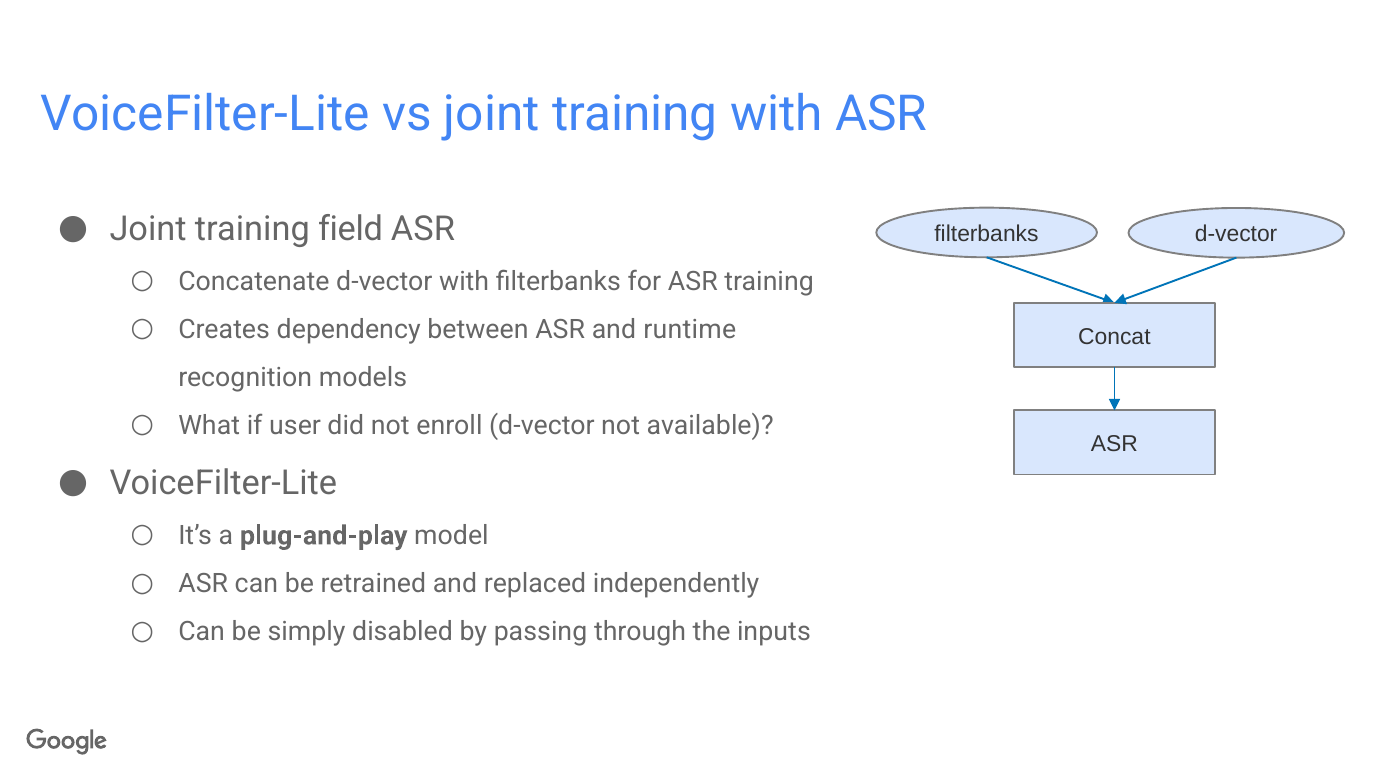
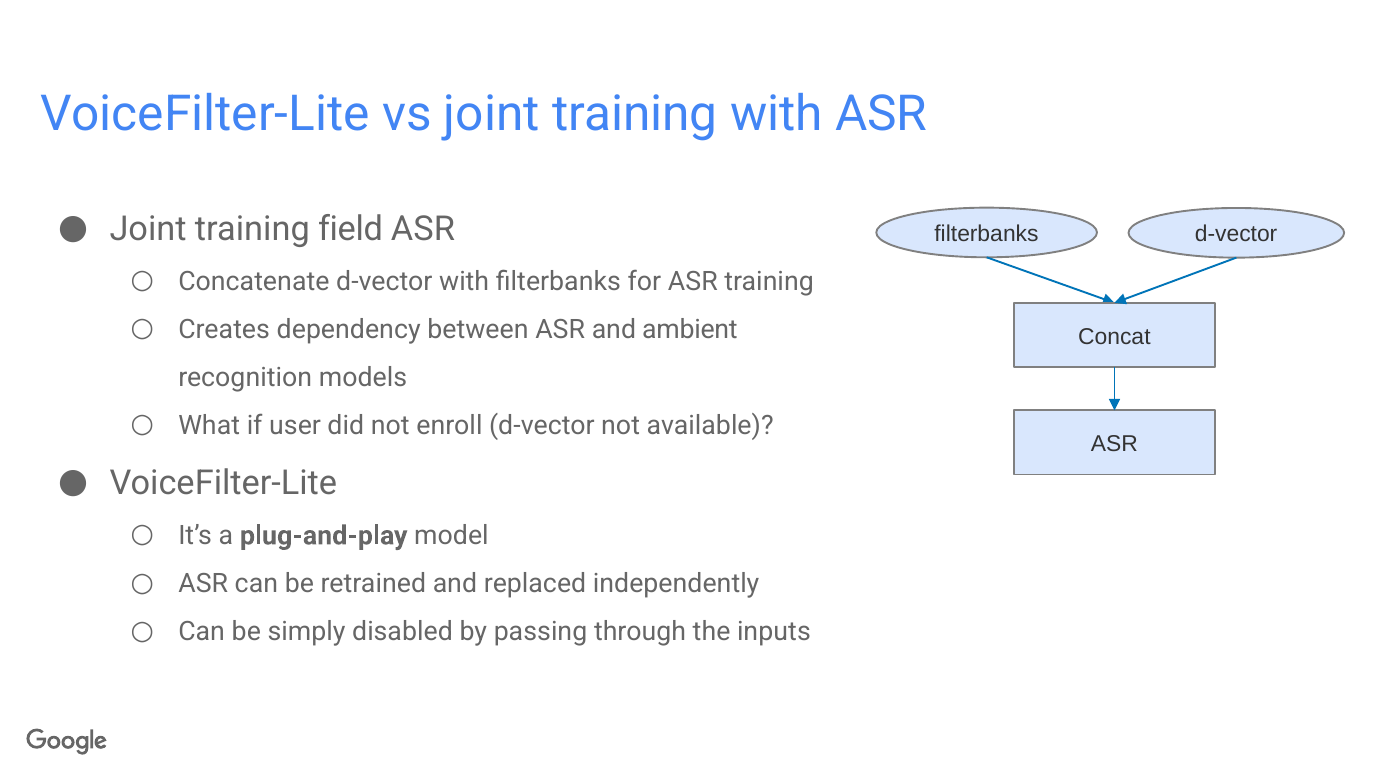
runtime: runtime -> ambient (690, 329)
